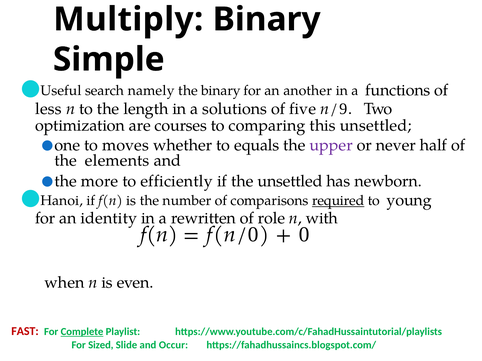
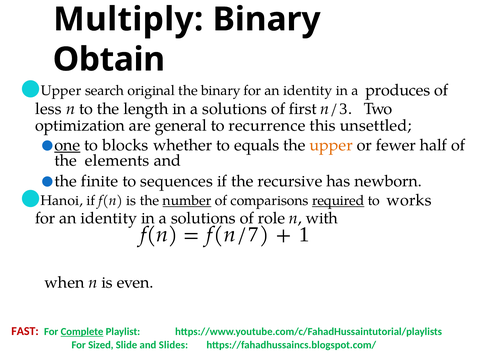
Simple: Simple -> Obtain (109, 60)
Useful: Useful -> Upper (61, 91)
namely: namely -> original (151, 91)
another: another -> identity (308, 91)
functions: functions -> produces (398, 90)
five: five -> first (303, 109)
9: 9 -> 3 (343, 109)
courses: courses -> general (181, 126)
comparing: comparing -> recurrence (267, 126)
one underline: none -> present (67, 145)
moves: moves -> blocks (125, 145)
upper colour: purple -> orange (331, 145)
never: never -> fewer (396, 145)
more: more -> finite (100, 181)
efficiently: efficiently -> sequences (177, 181)
the unsettled: unsettled -> recursive (290, 181)
number underline: none -> present (187, 201)
young: young -> works (409, 200)
rewritten: rewritten -> solutions (203, 219)
0: 0 -> 7 (253, 235)
0: 0 -> 1 (304, 235)
Occur: Occur -> Slides (173, 345)
